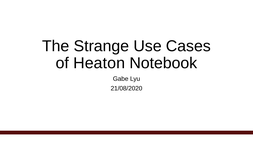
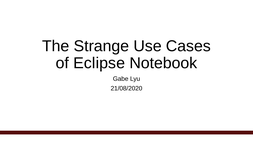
Heaton: Heaton -> Eclipse (99, 63)
